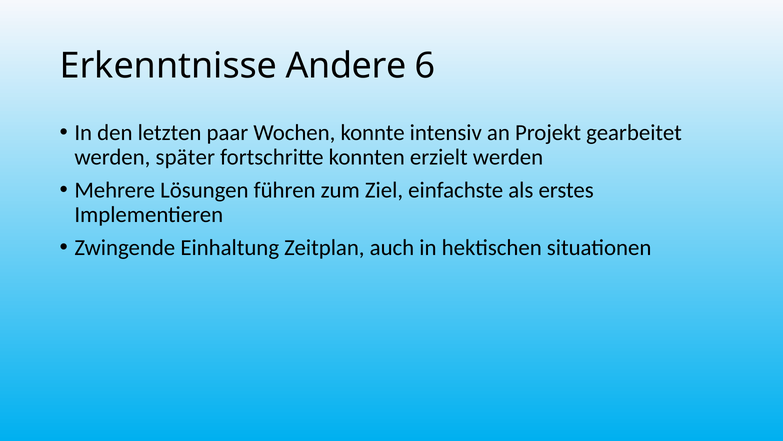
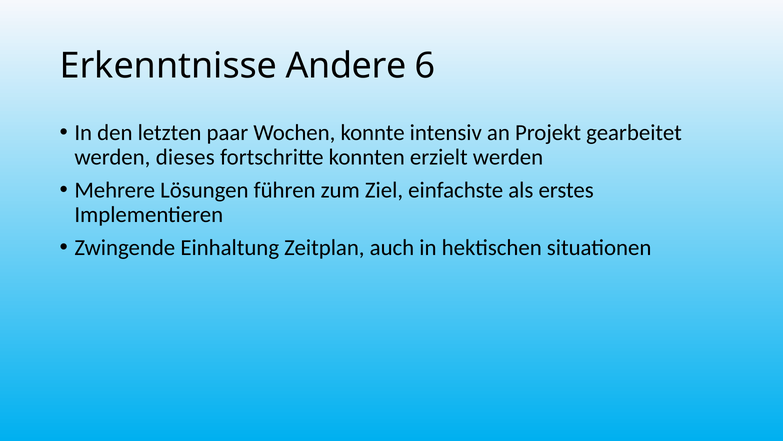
später: später -> dieses (185, 157)
